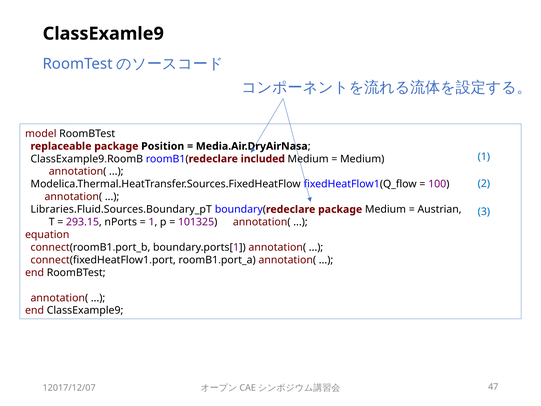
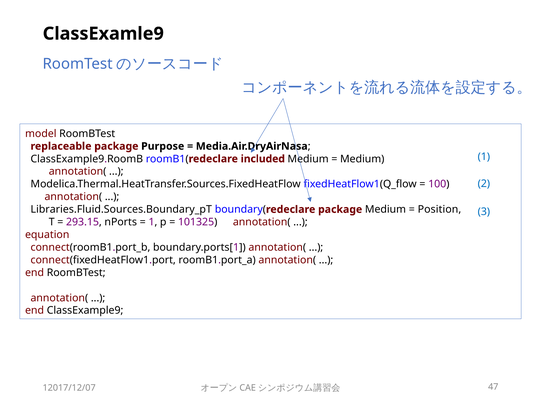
Position: Position -> Purpose (163, 146)
Austrian: Austrian -> Position (439, 209)
